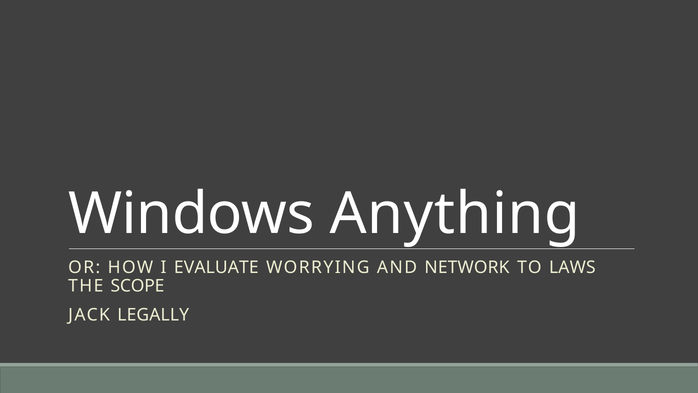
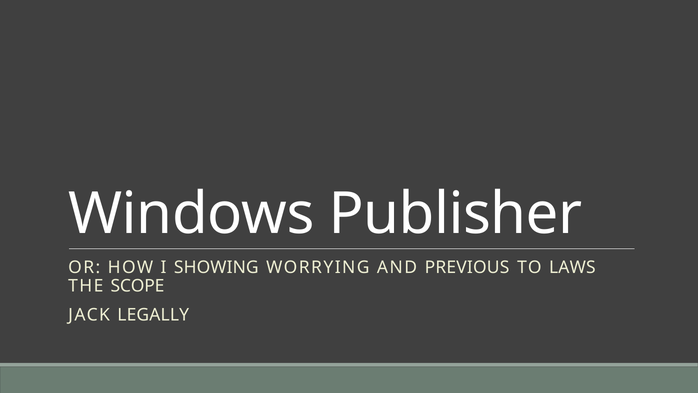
Anything: Anything -> Publisher (455, 214)
EVALUATE: EVALUATE -> SHOWING (216, 267)
NETWORK: NETWORK -> PREVIOUS (467, 267)
